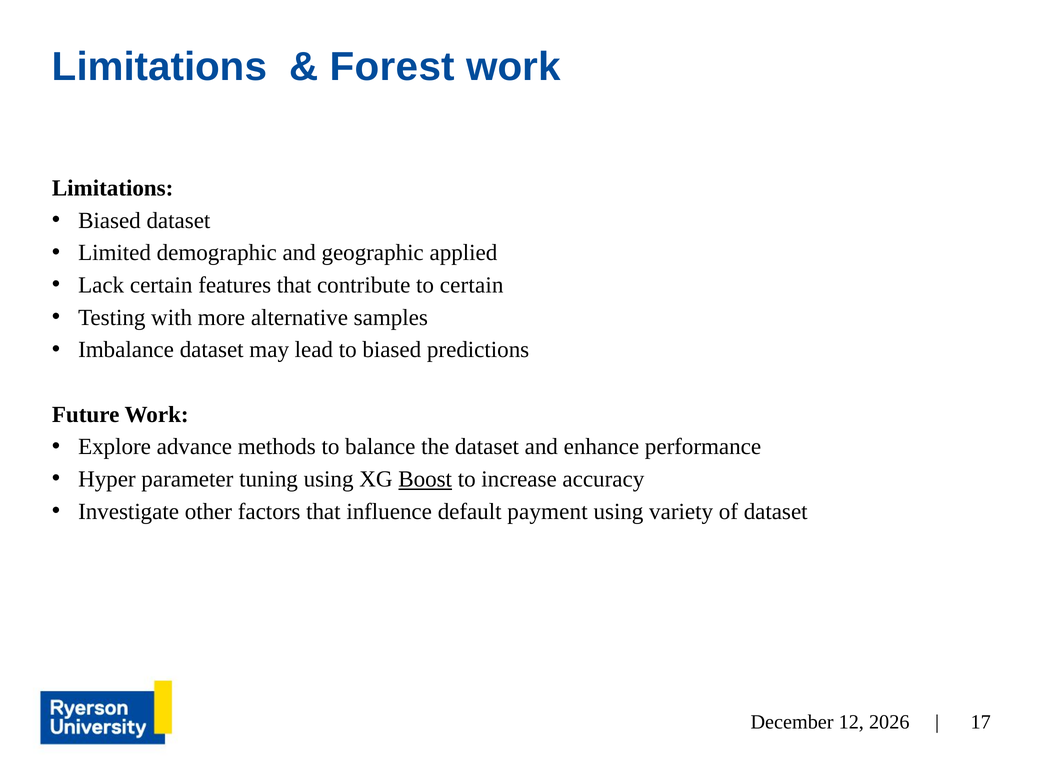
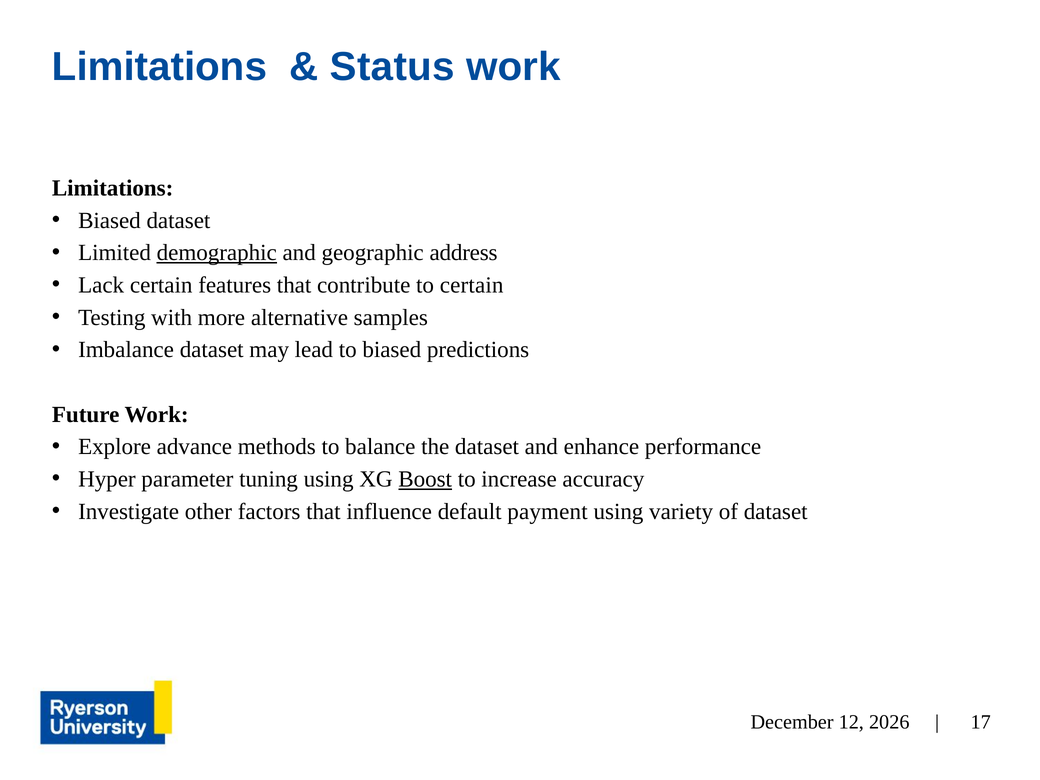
Forest: Forest -> Status (392, 67)
demographic underline: none -> present (217, 253)
applied: applied -> address (464, 253)
